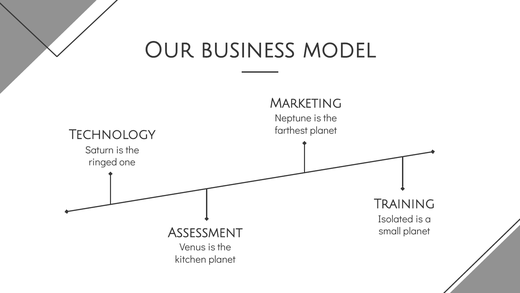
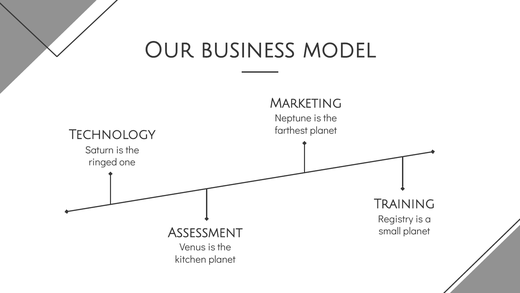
Isolated: Isolated -> Registry (396, 219)
